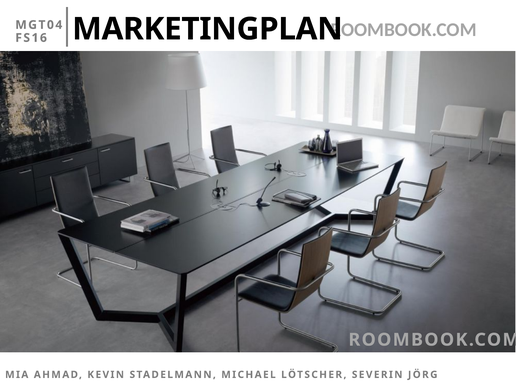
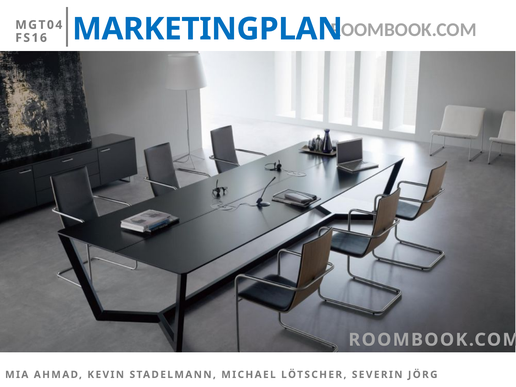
MARKETINGPLAN colour: black -> blue (207, 29)
